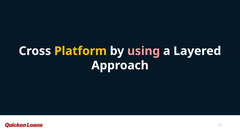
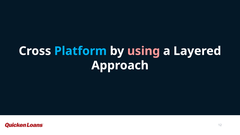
Platform colour: yellow -> light blue (80, 51)
